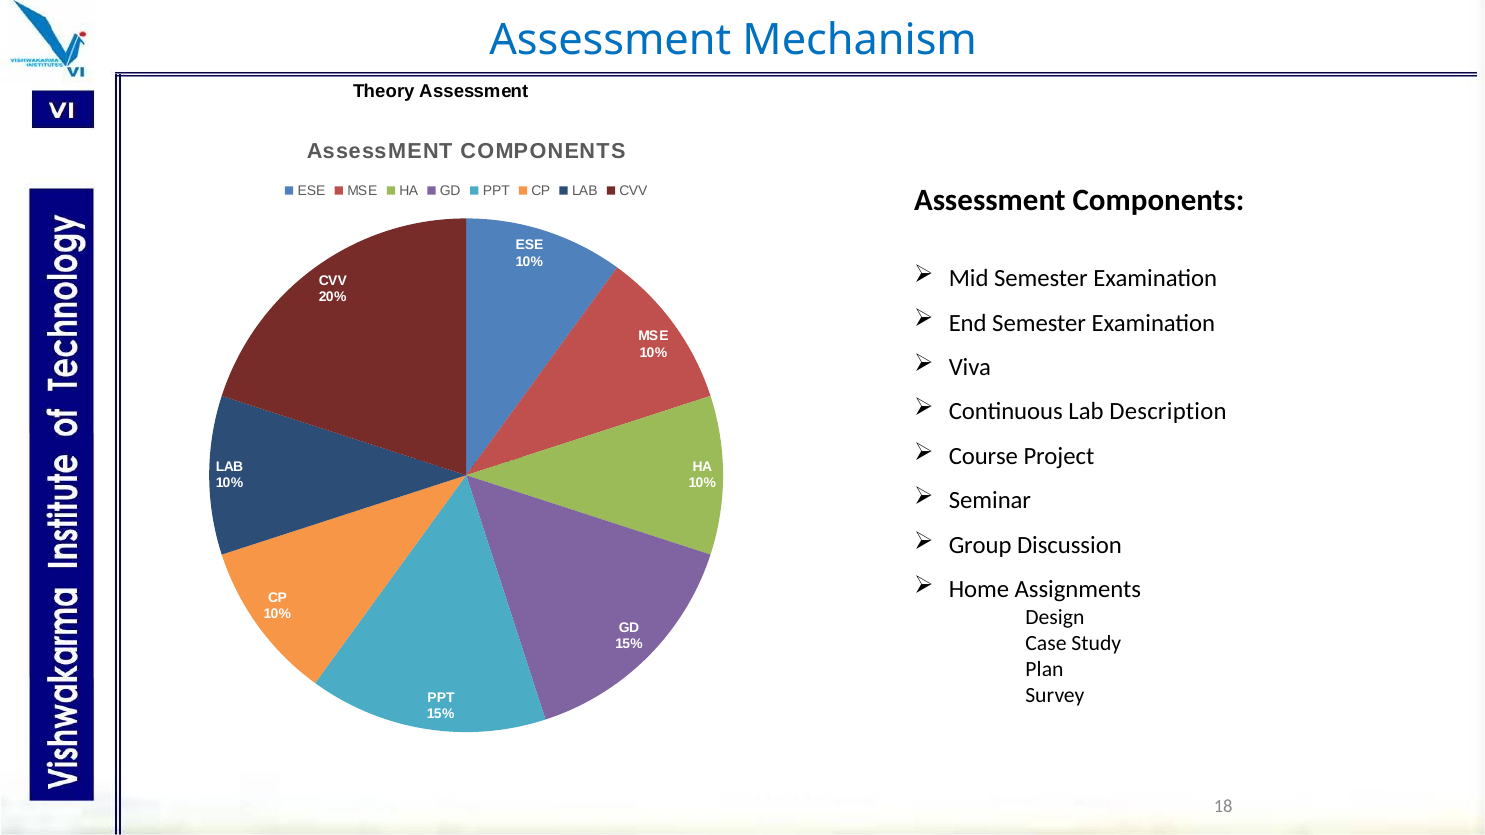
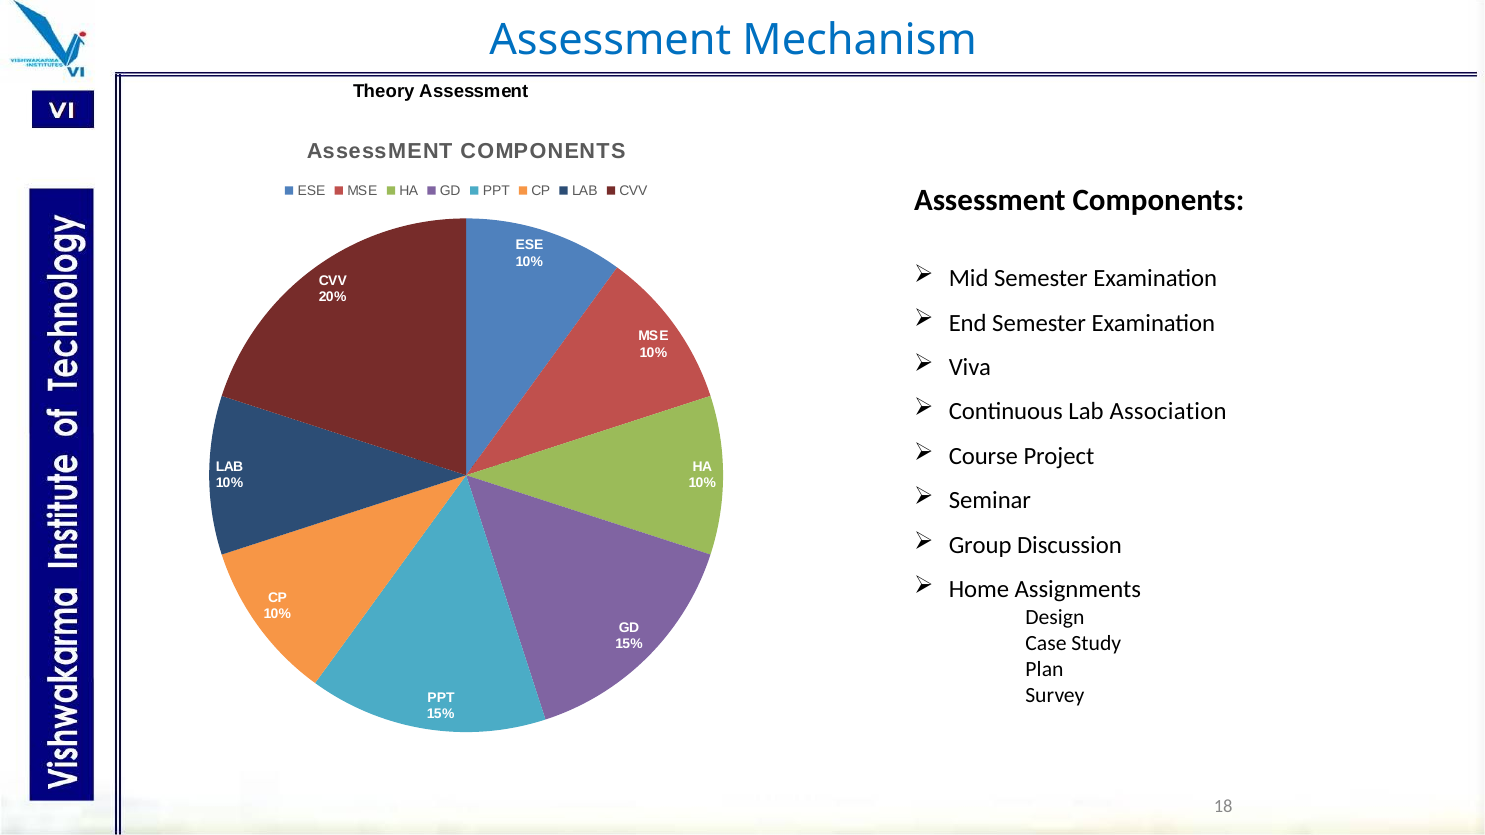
Description: Description -> Association (1168, 412)
